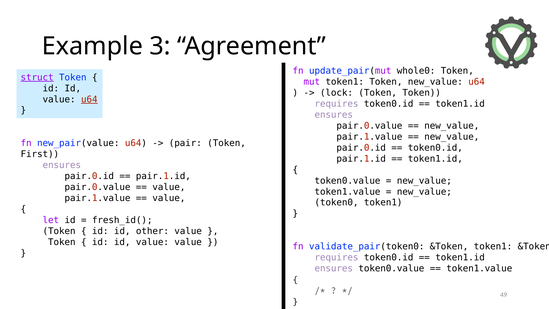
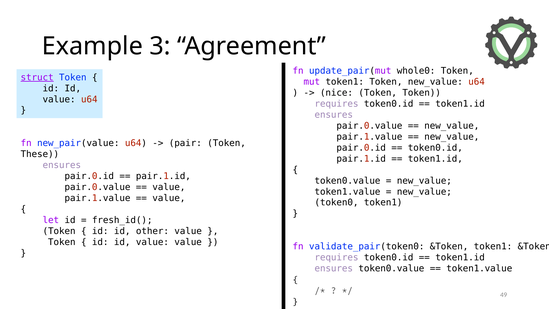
lock: lock -> nice (336, 93)
u64 underline: present -> none (89, 99)
First: First -> These (40, 154)
